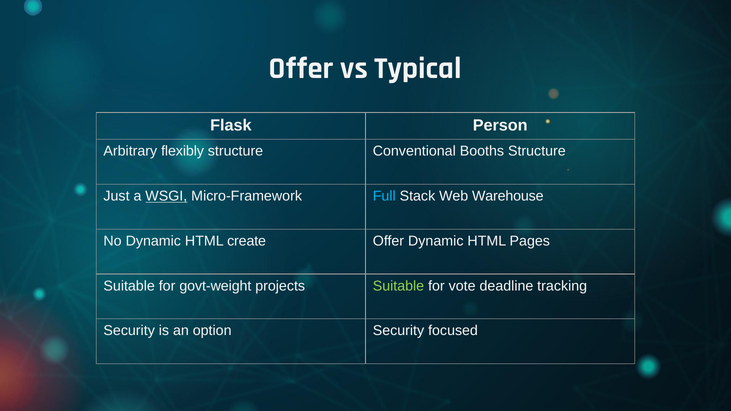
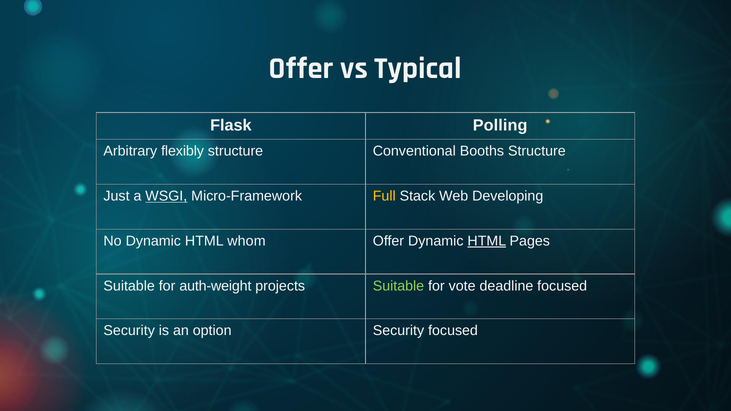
Person: Person -> Polling (500, 126)
Full colour: light blue -> yellow (384, 196)
Warehouse: Warehouse -> Developing (508, 196)
create: create -> whom (246, 241)
HTML underline: none -> present (487, 241)
govt-weight: govt-weight -> auth-weight (215, 286)
deadline tracking: tracking -> focused (562, 286)
